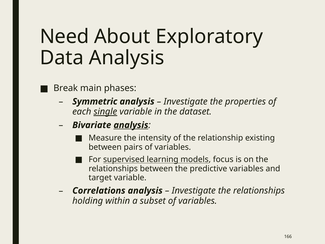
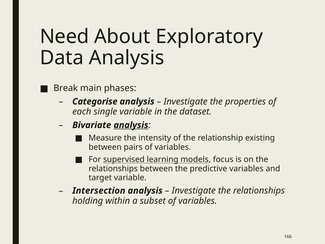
Symmetric: Symmetric -> Categorise (95, 101)
single underline: present -> none (105, 112)
Correlations: Correlations -> Intersection (99, 190)
